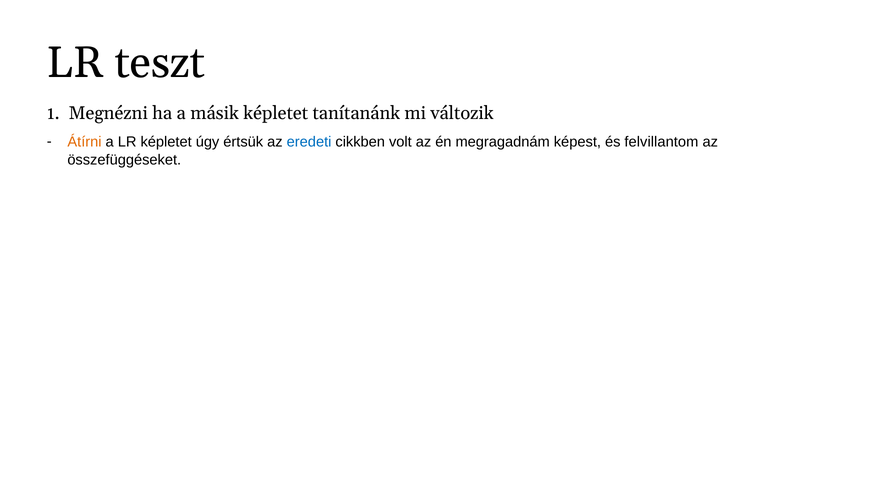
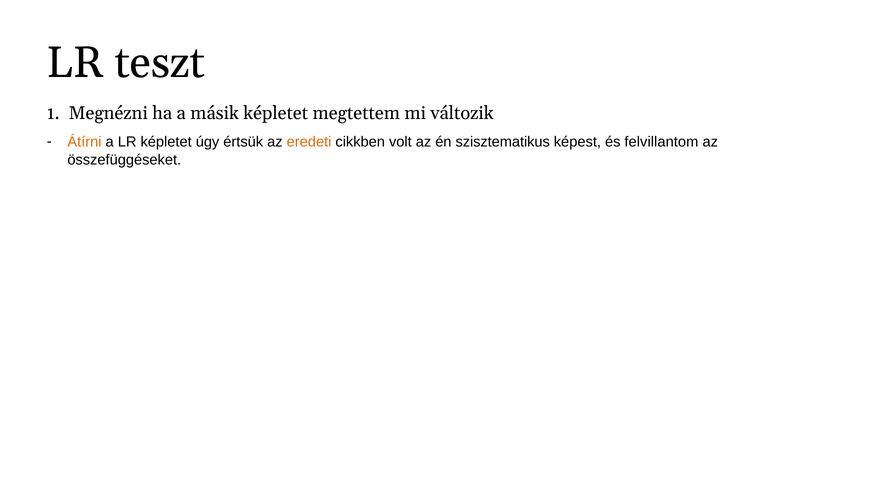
tanítanánk: tanítanánk -> megtettem (356, 113)
eredeti colour: blue -> orange (309, 142)
megragadnám: megragadnám -> szisztematikus (503, 142)
